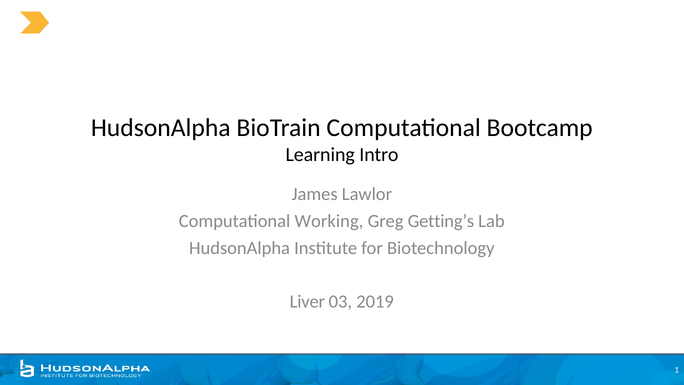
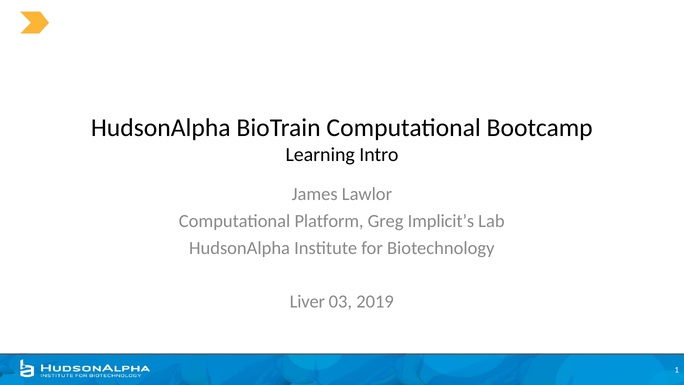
Working: Working -> Platform (329, 221)
Getting’s: Getting’s -> Implicit’s (441, 221)
